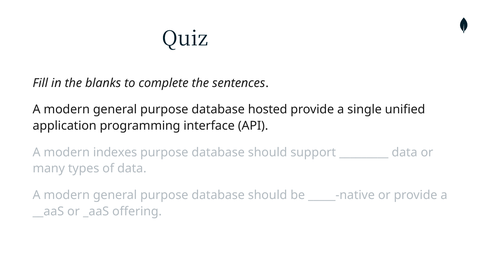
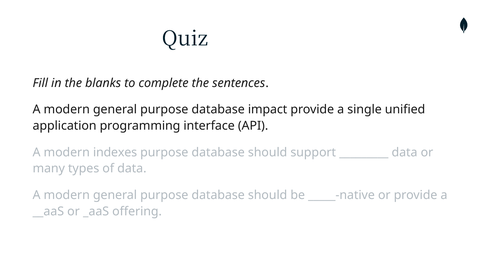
hosted: hosted -> impact (268, 110)
